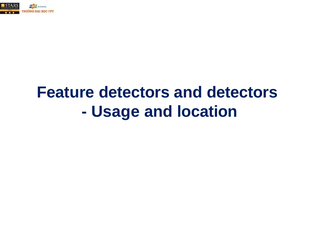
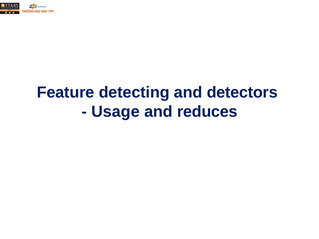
Feature detectors: detectors -> detecting (134, 93)
location: location -> reduces (207, 112)
